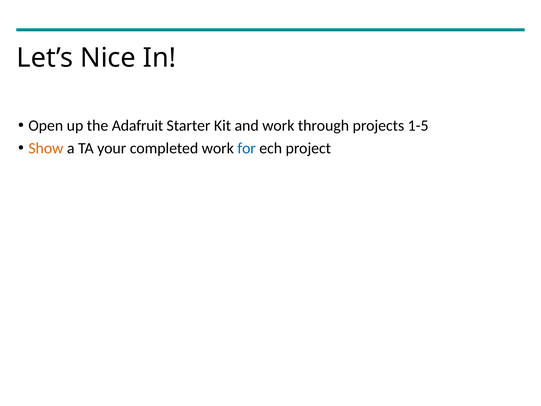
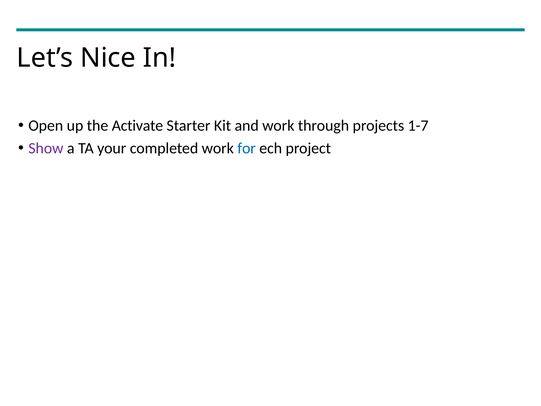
Adafruit: Adafruit -> Activate (137, 125)
1-5: 1-5 -> 1-7 (418, 125)
Show colour: orange -> purple (46, 148)
